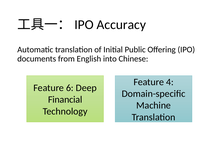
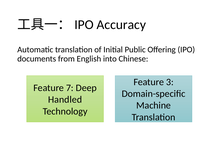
4: 4 -> 3 (170, 82)
6: 6 -> 7 (70, 88)
Financial: Financial -> Handled (65, 100)
